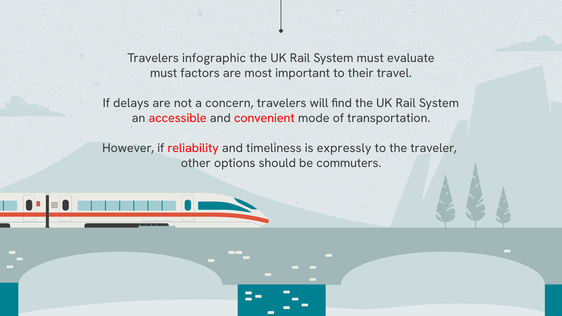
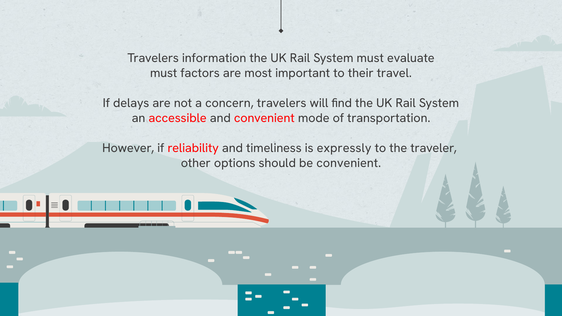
infographic: infographic -> information (214, 58)
be commuters: commuters -> convenient (349, 163)
